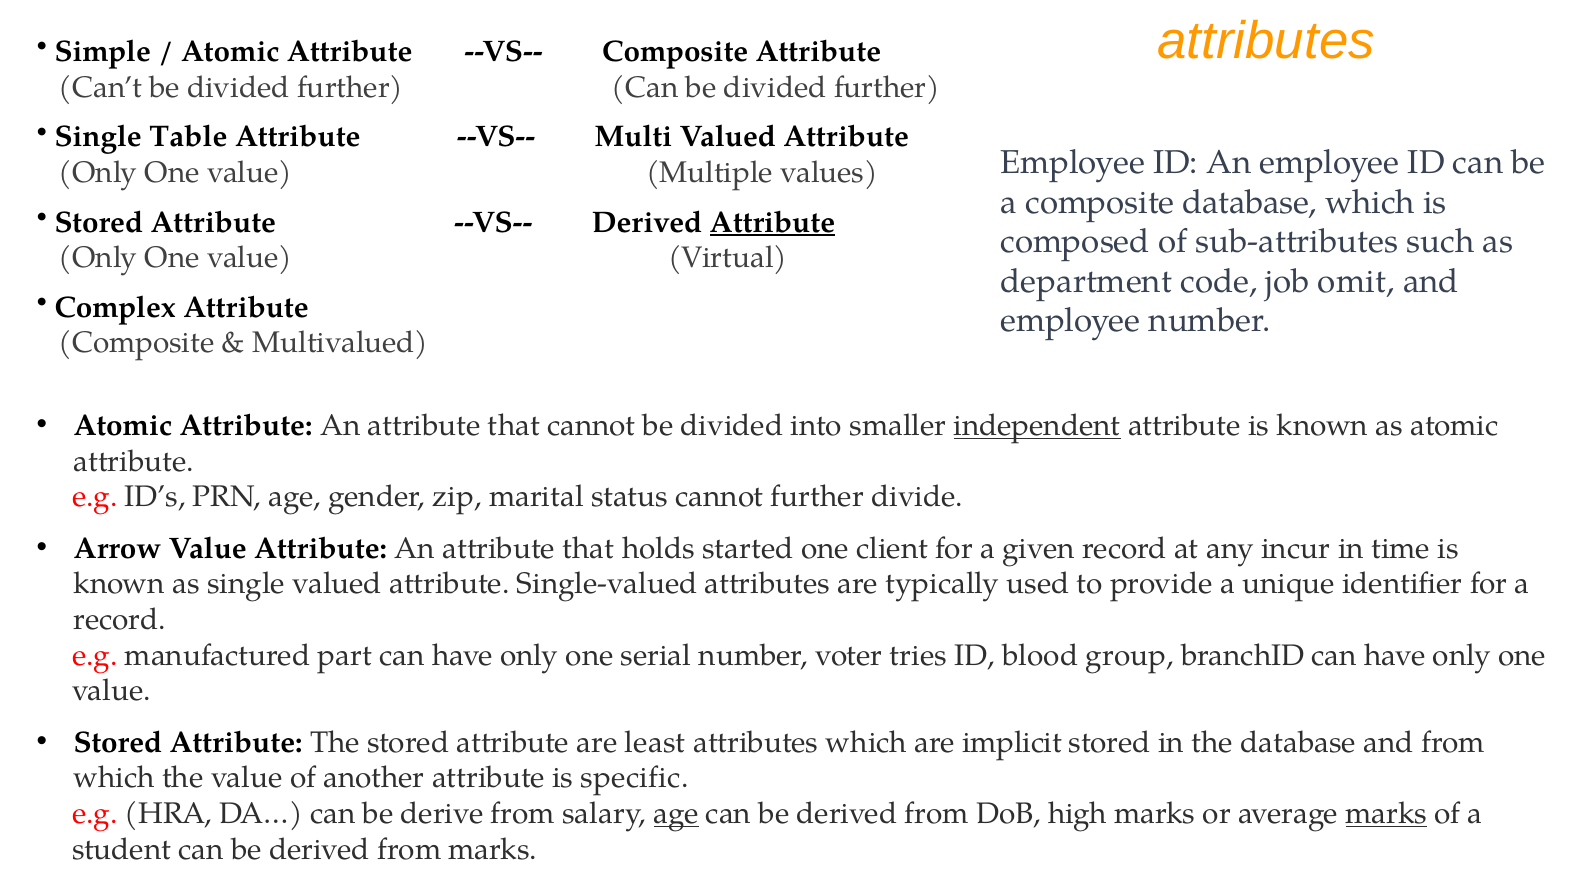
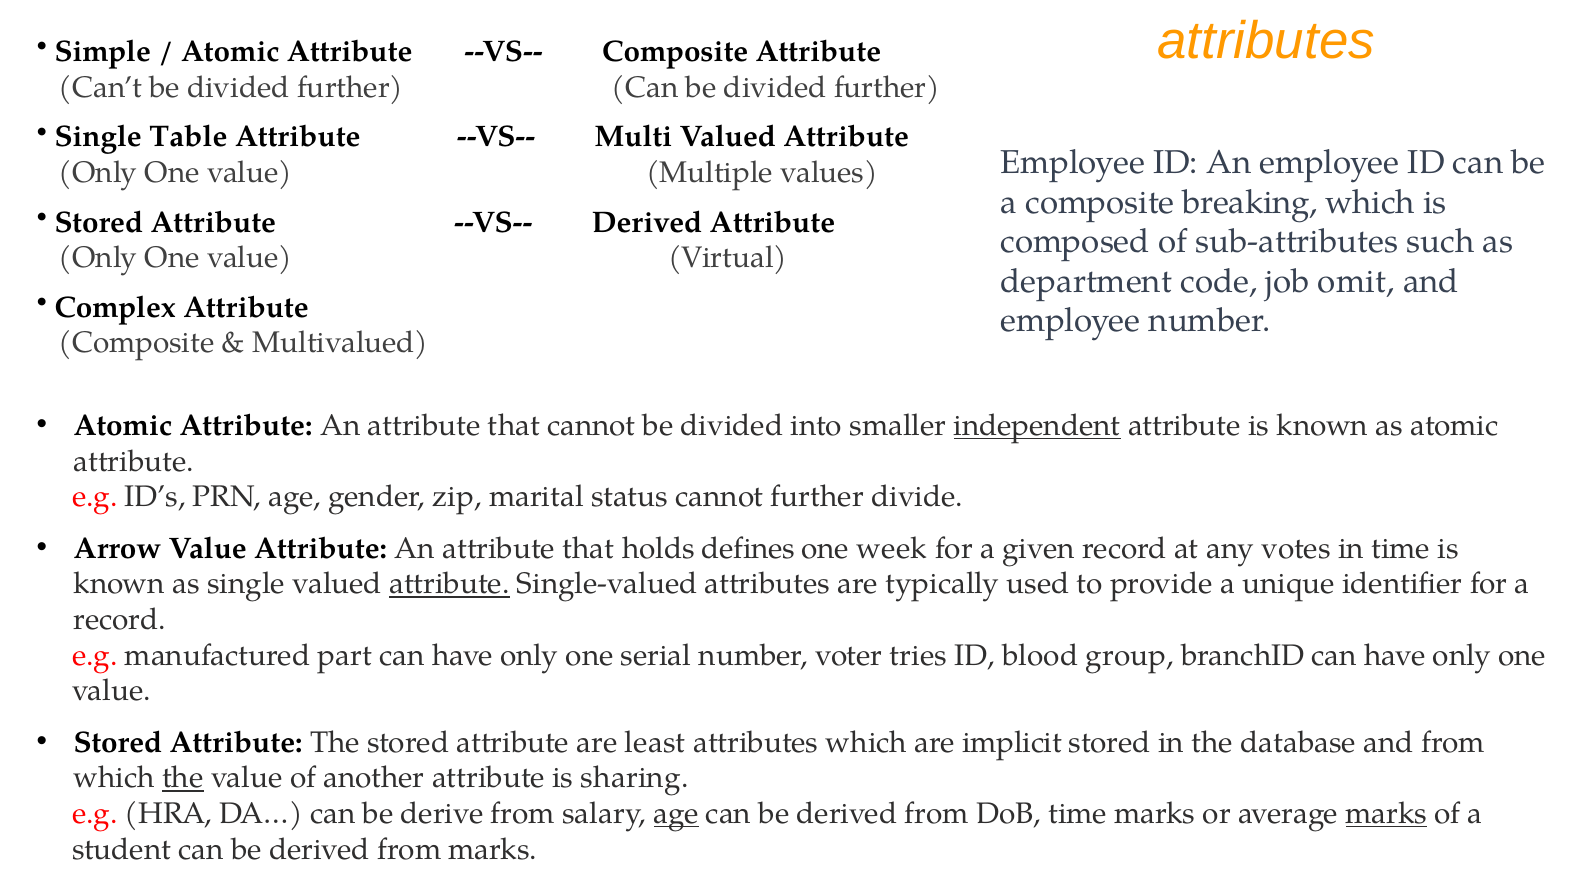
composite database: database -> breaking (1250, 202)
Attribute underline: present -> none (772, 222)
started: started -> defines (748, 549)
client: client -> week (892, 549)
incur: incur -> votes (1296, 549)
attribute underline: none -> present (449, 584)
the underline: none -> present (183, 779)
specific: specific -> sharing (635, 779)
DoB high: high -> time (1078, 814)
